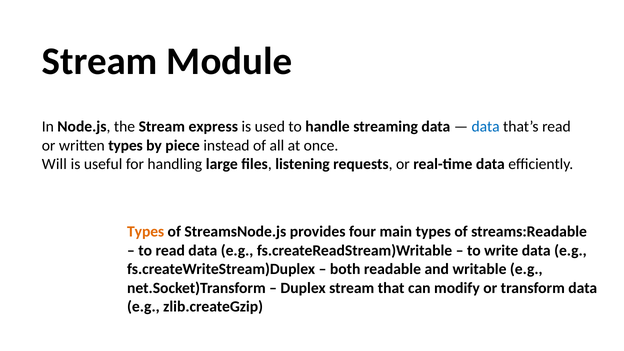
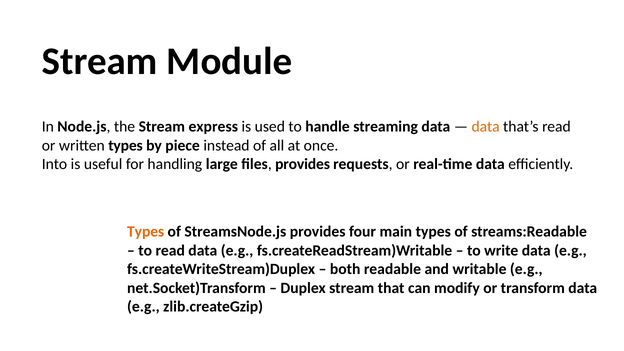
data colour: blue -> orange (486, 127)
Will: Will -> Into (54, 164)
files listening: listening -> provides (303, 164)
